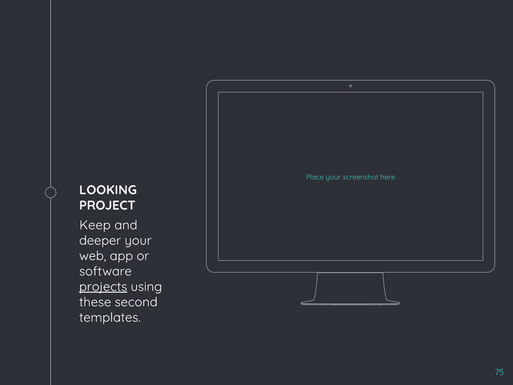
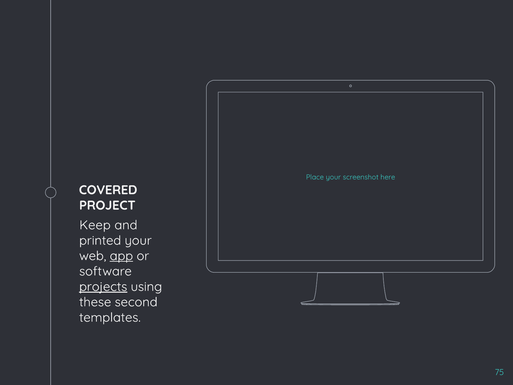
LOOKING: LOOKING -> COVERED (108, 190)
deeper: deeper -> printed (100, 240)
app underline: none -> present (121, 256)
